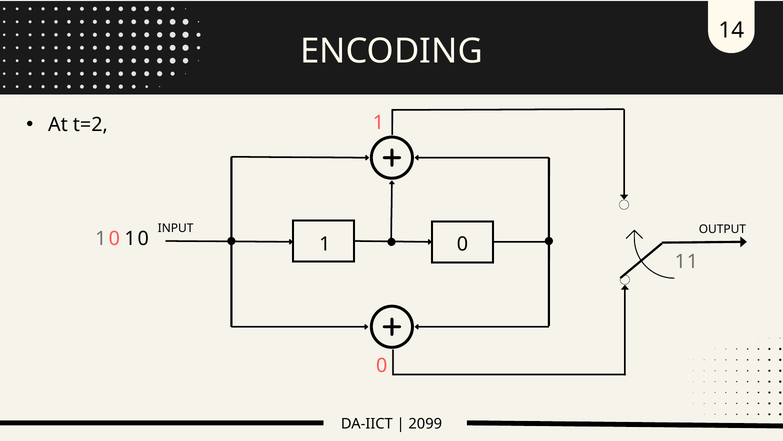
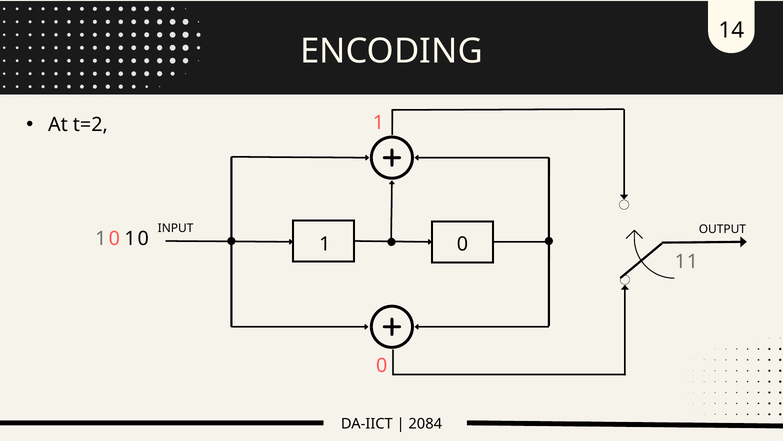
2099: 2099 -> 2084 (425, 424)
